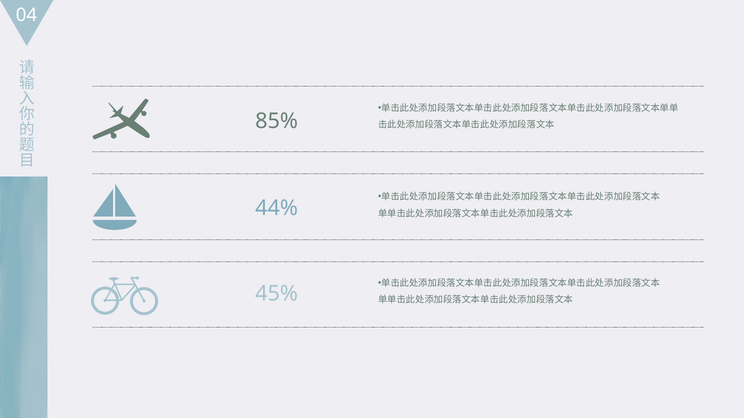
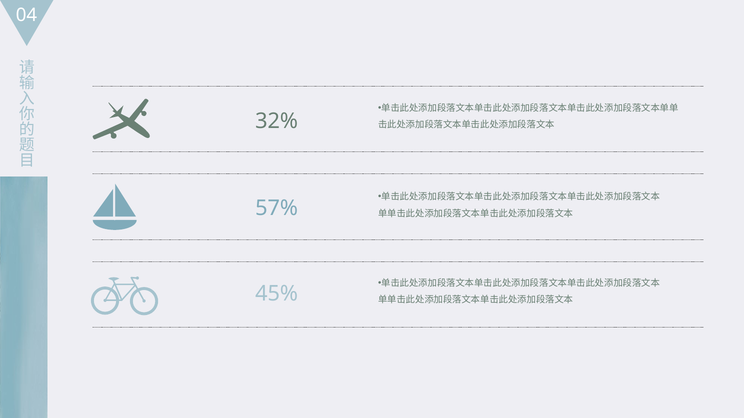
85%: 85% -> 32% (277, 121)
44%: 44% -> 57% (277, 209)
